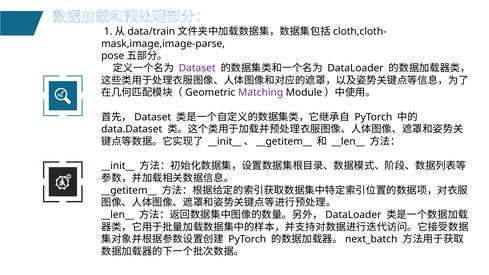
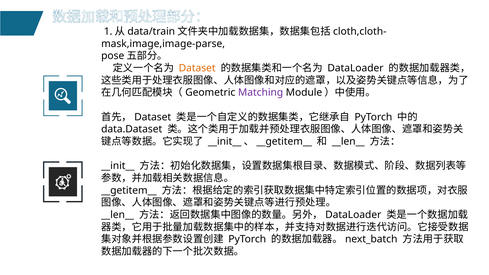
Dataset colour: purple -> orange (197, 68)
